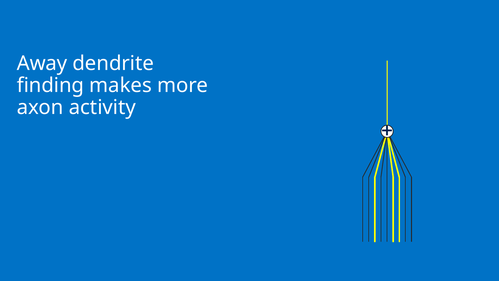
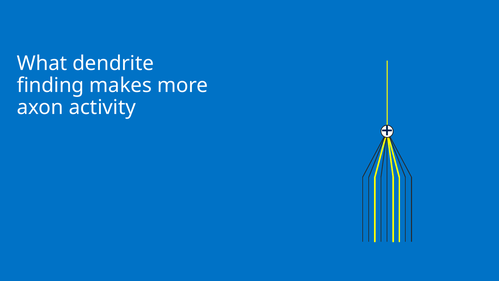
Away: Away -> What (42, 63)
